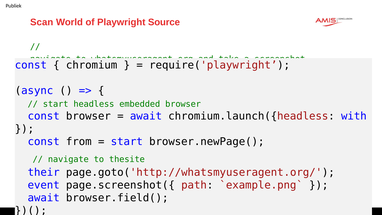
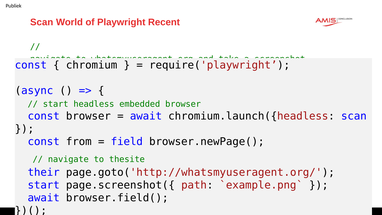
Source: Source -> Recent (164, 22)
chromium.launch({headless with: with -> scan (354, 116)
start: start -> field (127, 142)
event: event -> start (44, 185)
